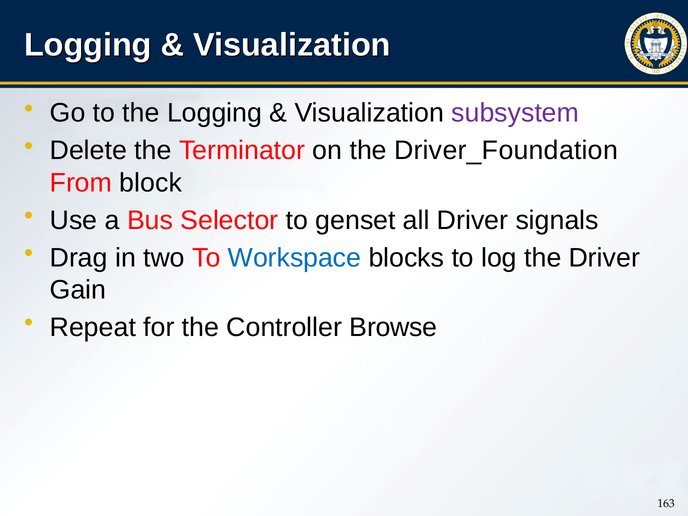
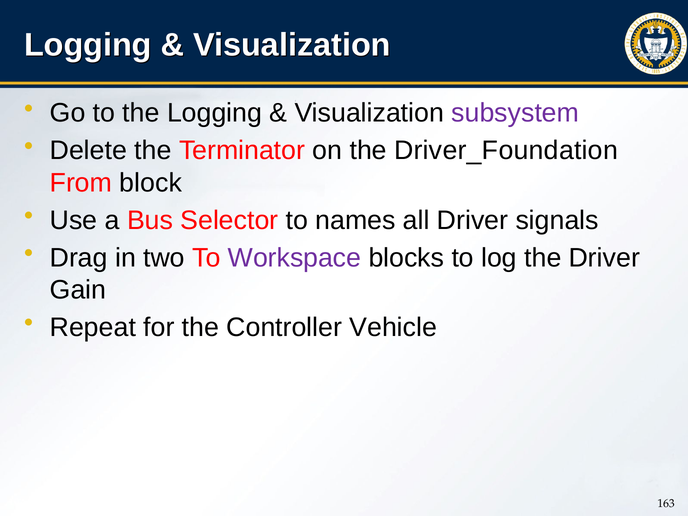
genset: genset -> names (356, 220)
Workspace colour: blue -> purple (295, 258)
Browse: Browse -> Vehicle (393, 327)
